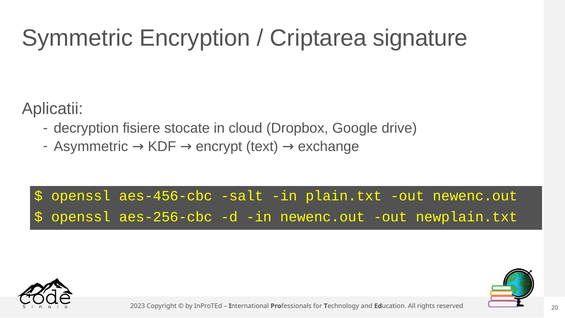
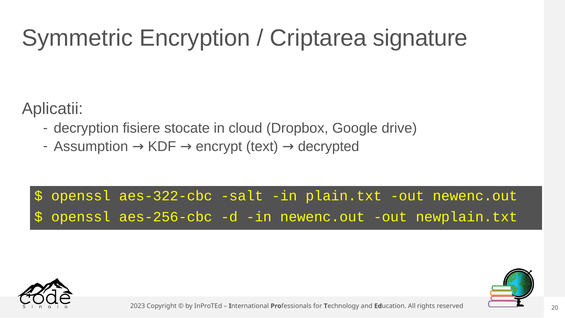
Asymmetric: Asymmetric -> Assumption (91, 146)
exchange: exchange -> decrypted (329, 146)
aes-456-cbc: aes-456-cbc -> aes-322-cbc (166, 196)
